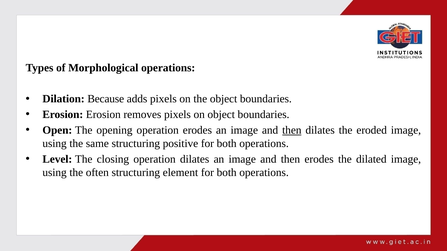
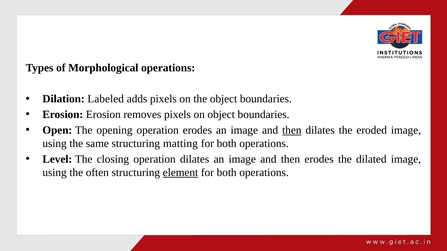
Because: Because -> Labeled (106, 99)
positive: positive -> matting (180, 144)
element underline: none -> present (180, 173)
